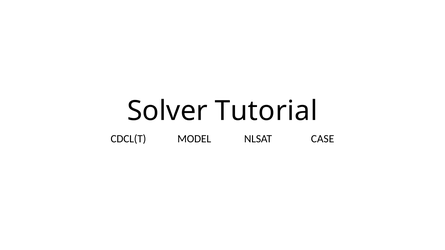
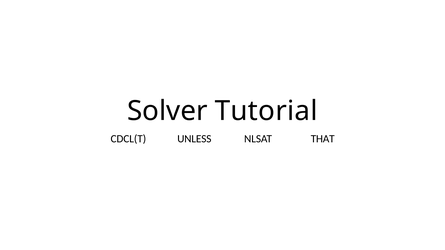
MODEL: MODEL -> UNLESS (194, 139)
CASE: CASE -> THAT (323, 139)
